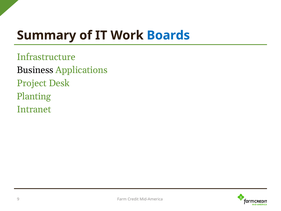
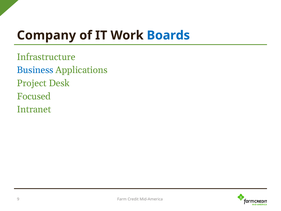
Summary: Summary -> Company (46, 35)
Business colour: black -> blue (35, 70)
Planting: Planting -> Focused (34, 96)
